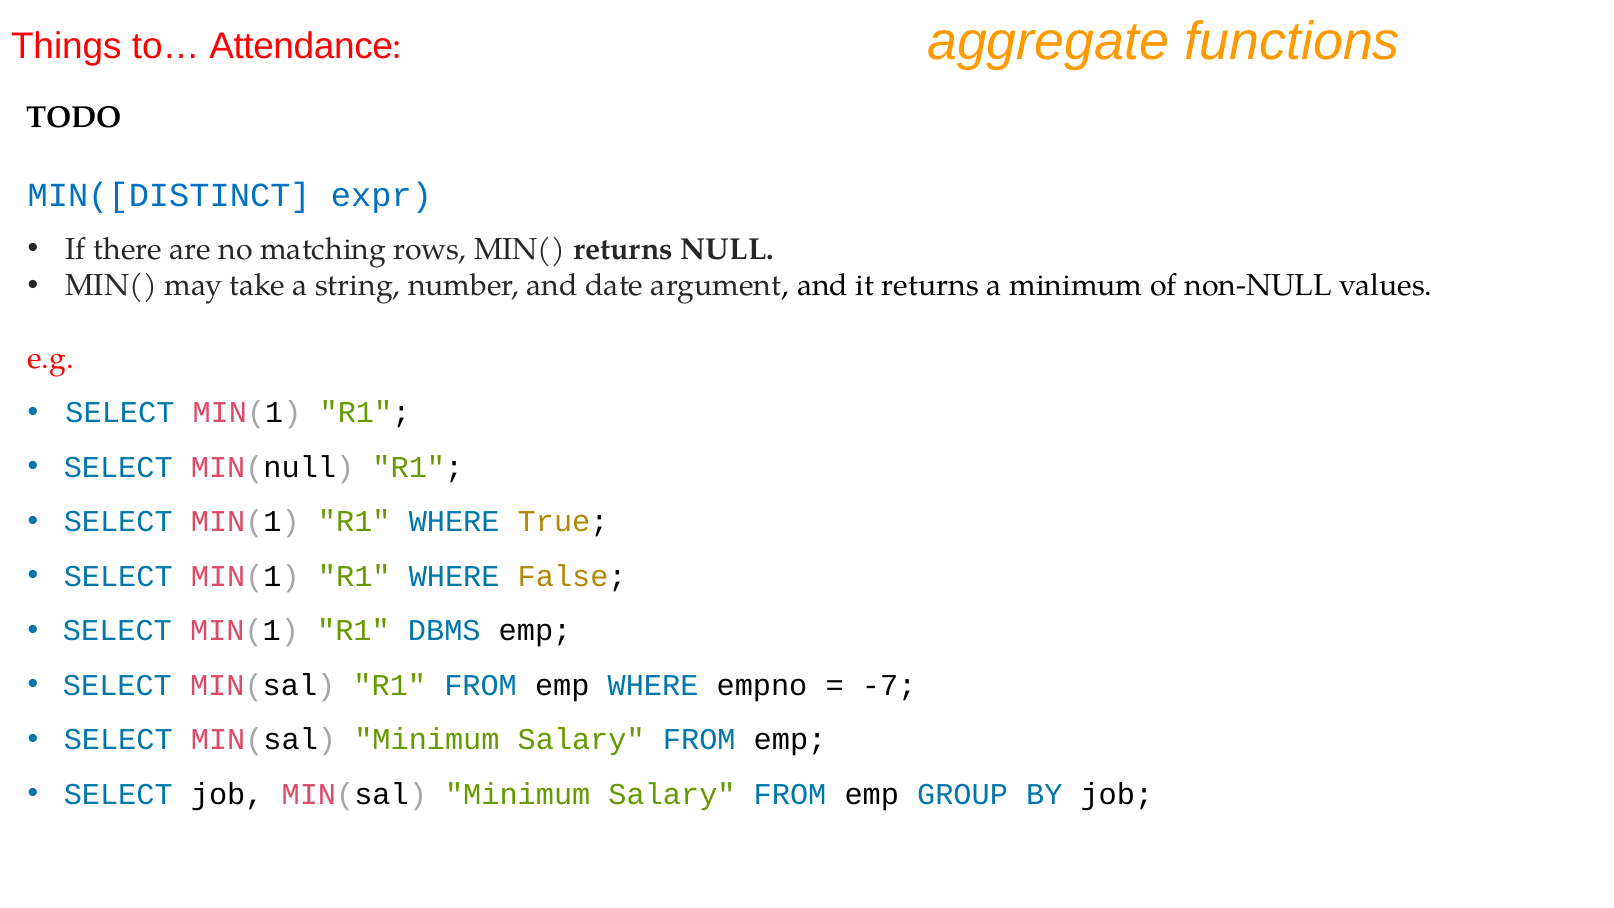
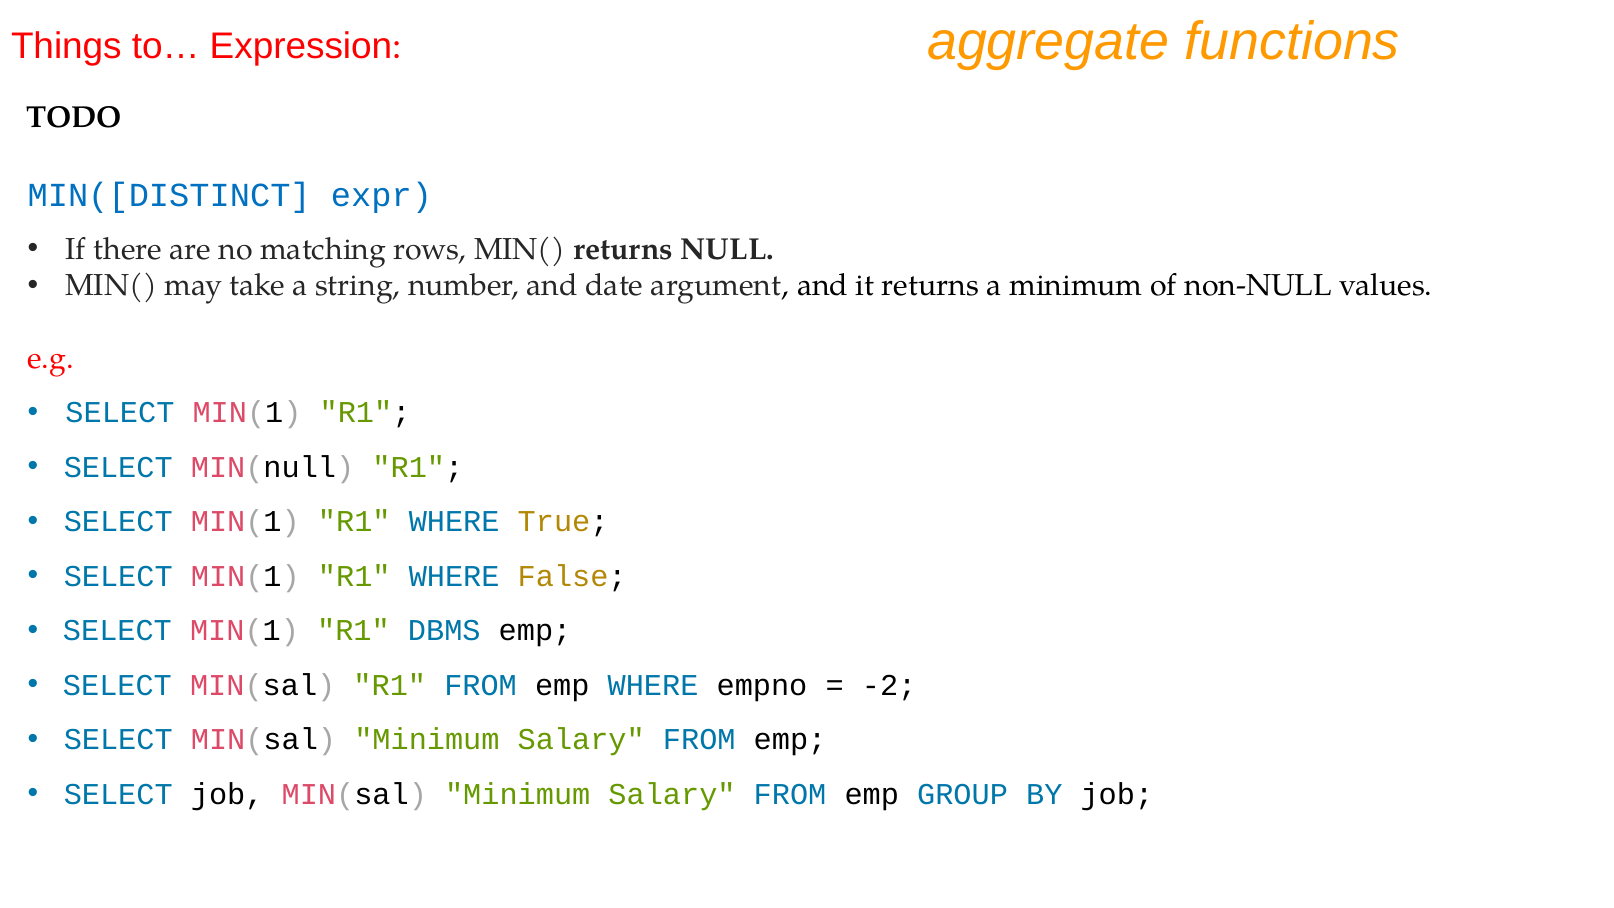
Attendance: Attendance -> Expression (301, 46)
-7: -7 -> -2 (889, 685)
